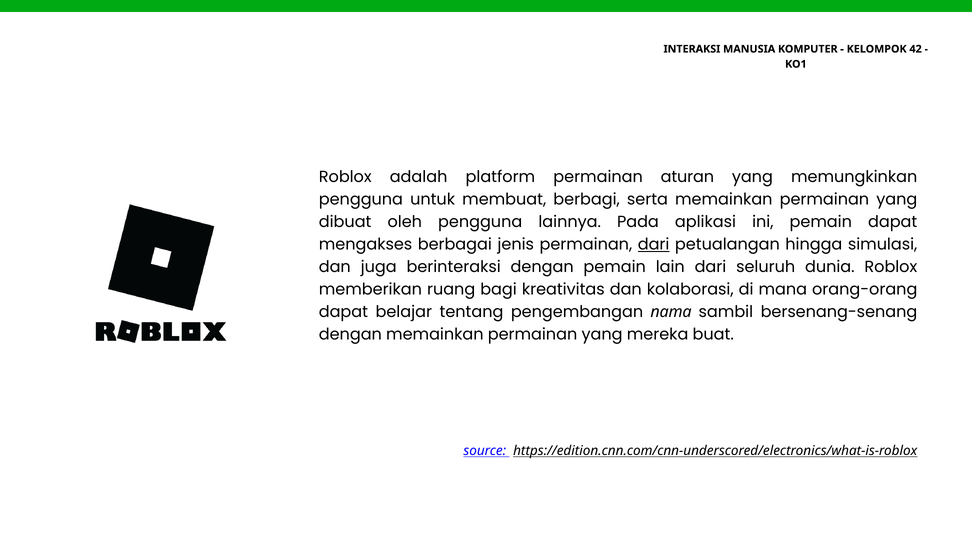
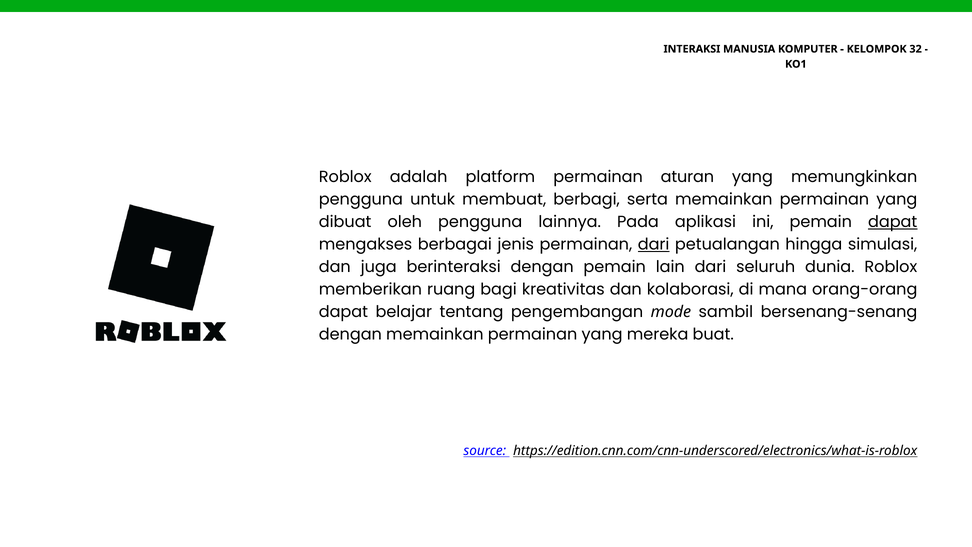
42: 42 -> 32 (916, 49)
dapat underline: none -> present (893, 222)
nama: nama -> mode (671, 312)
